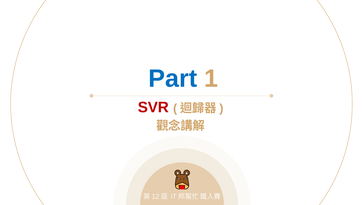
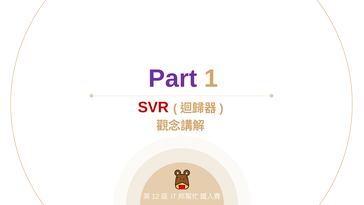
Part colour: blue -> purple (173, 79)
